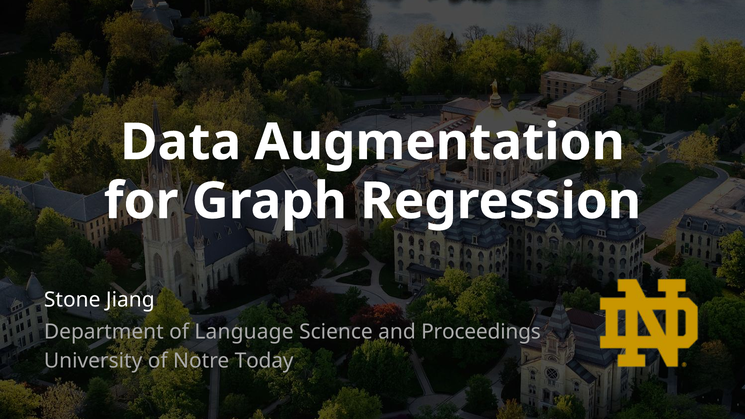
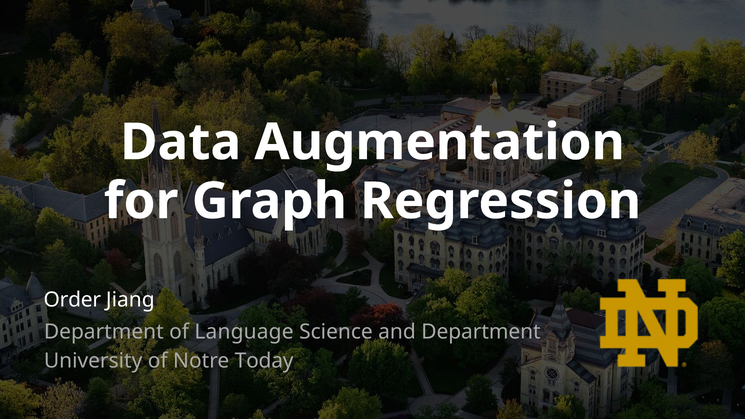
Stone: Stone -> Order (72, 300)
and Proceedings: Proceedings -> Department (481, 332)
